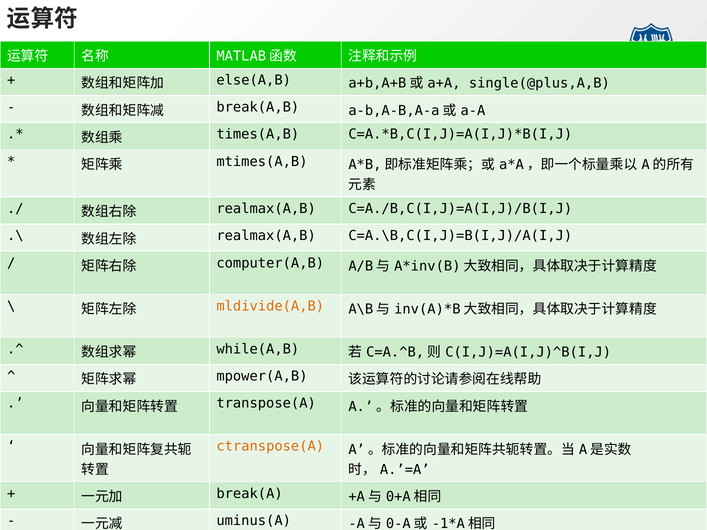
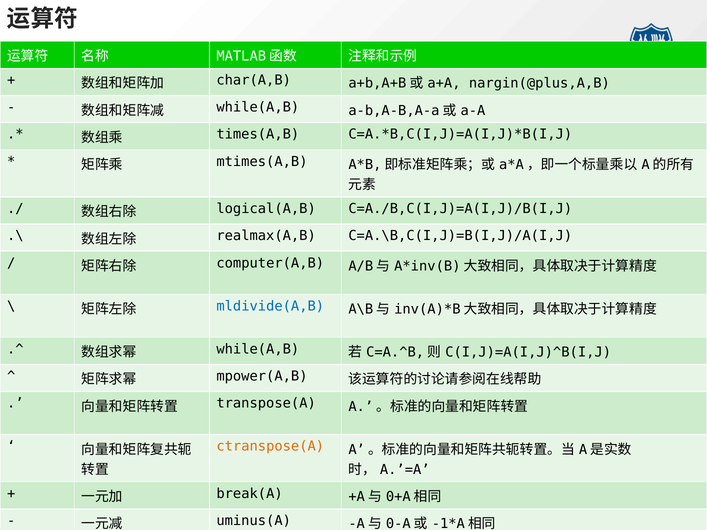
else(A,B: else(A,B -> char(A,B (254, 80)
single(@plus,A,B: single(@plus,A,B -> nargin(@plus,A,B (539, 83)
break(A,B: break(A,B -> while(A,B (258, 107)
realmax(A,B: realmax(A,B -> logical(A,B (266, 209)
mldivide(A,B colour: orange -> blue (270, 306)
